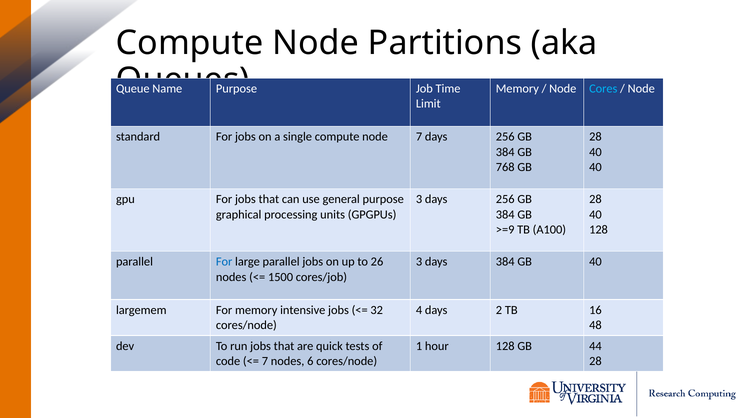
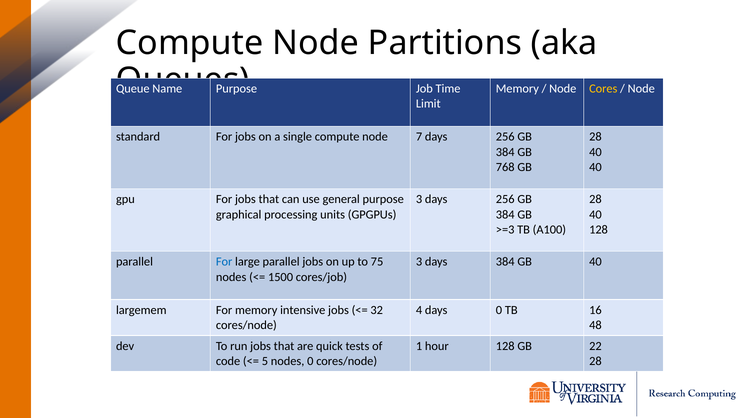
Cores colour: light blue -> yellow (603, 89)
>=9: >=9 -> >=3 (505, 230)
26: 26 -> 75 (377, 262)
days 2: 2 -> 0 (499, 310)
44: 44 -> 22 (595, 346)
7: 7 -> 5 (265, 362)
nodes 6: 6 -> 0 (310, 362)
